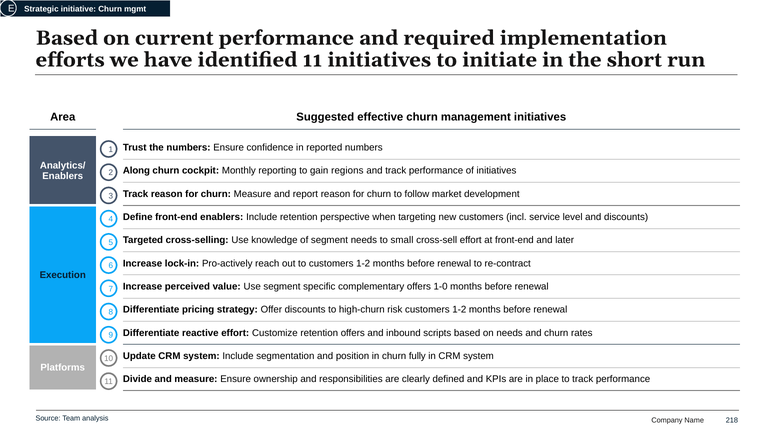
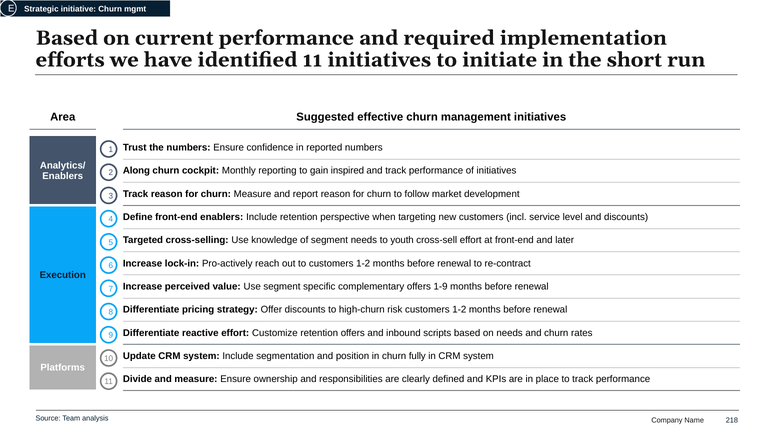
regions: regions -> inspired (347, 171)
small: small -> youth (402, 240)
1-0: 1-0 -> 1-9 (441, 287)
